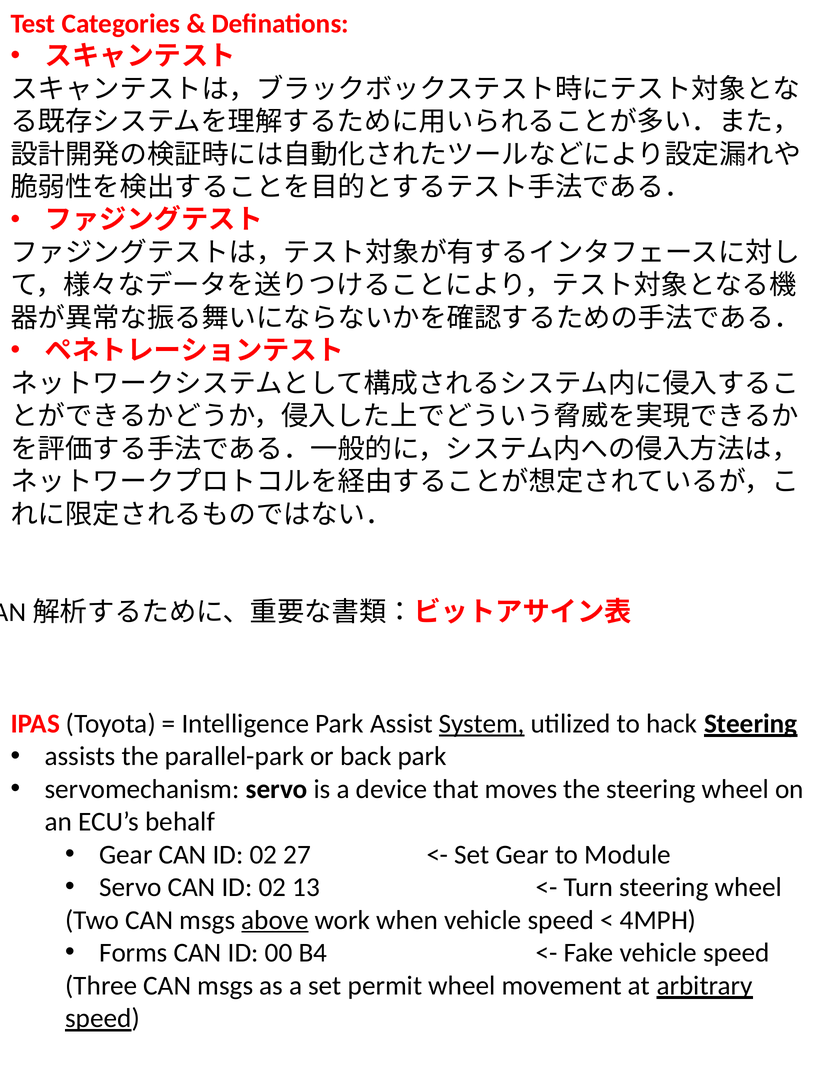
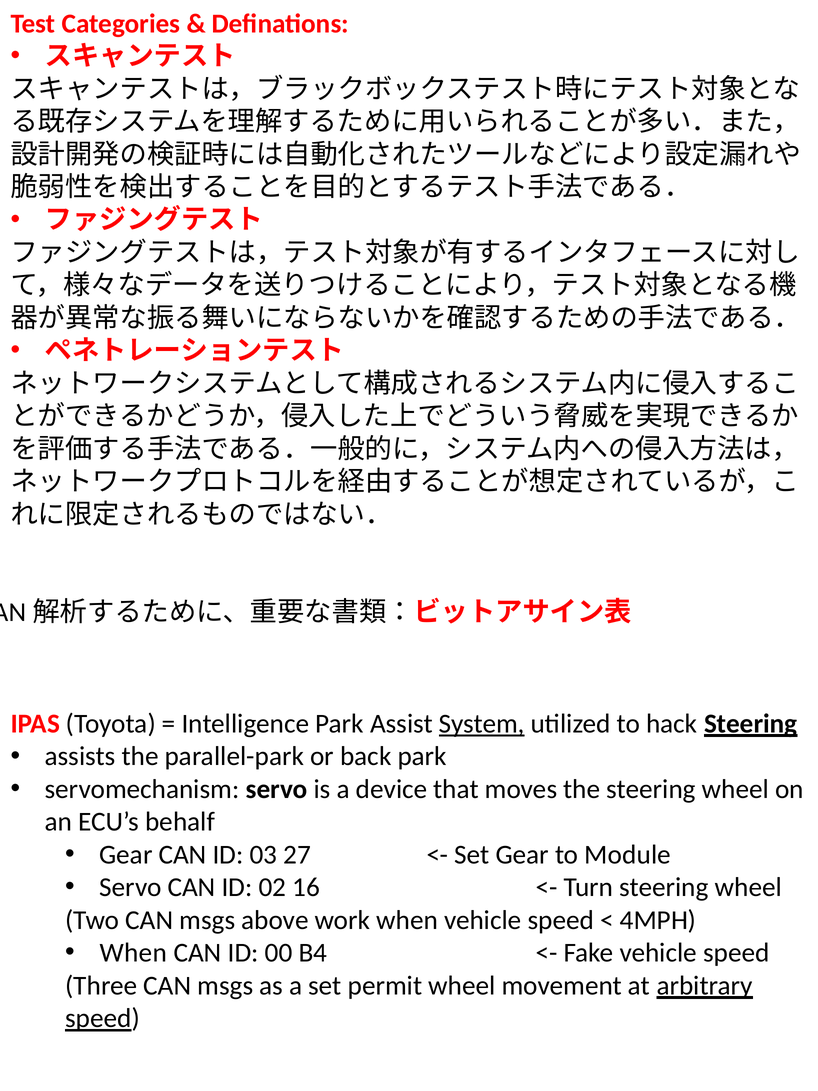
Gear CAN ID 02: 02 -> 03 (263, 854)
13: 13 -> 16 (306, 887)
above underline: present -> none (275, 920)
Forms: Forms -> When (133, 953)
